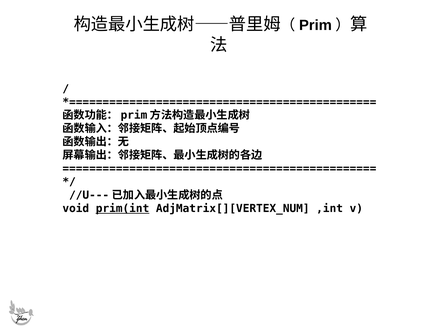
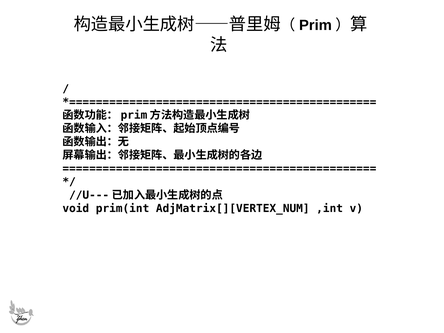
prim(int underline: present -> none (123, 209)
